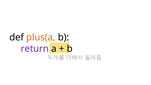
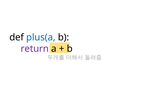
plus(a colour: orange -> blue (41, 37)
